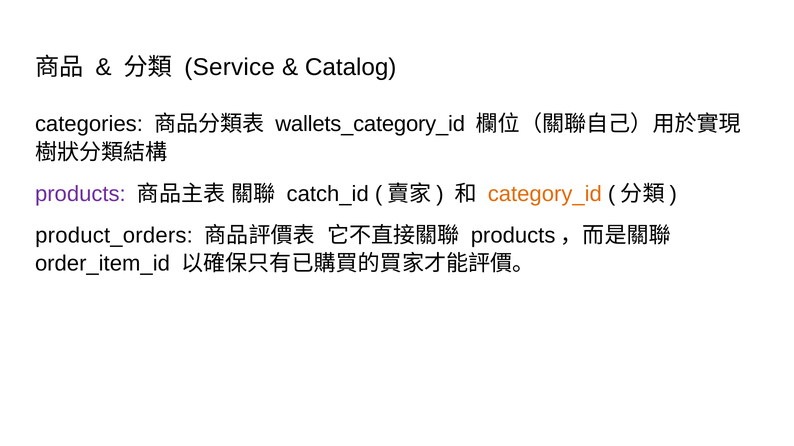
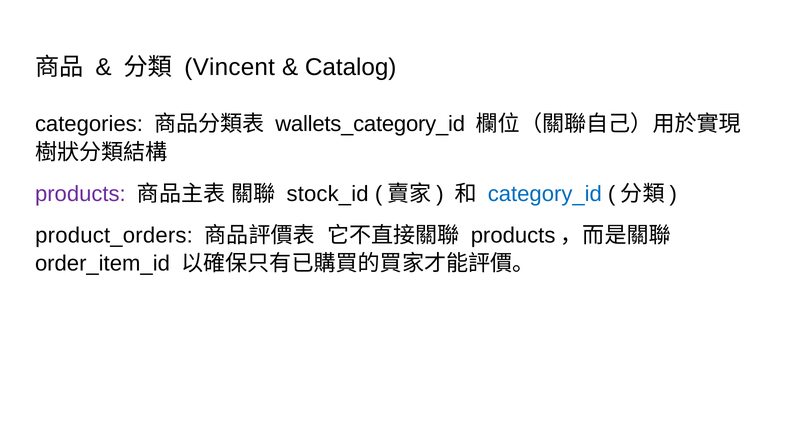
Service: Service -> Vincent (230, 67)
catch_id: catch_id -> stock_id (328, 194)
category_id colour: orange -> blue (545, 194)
